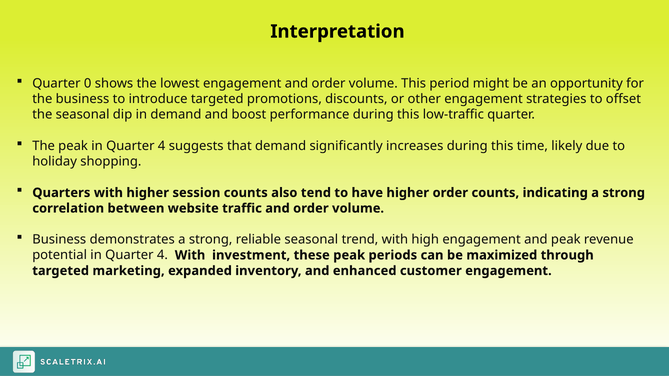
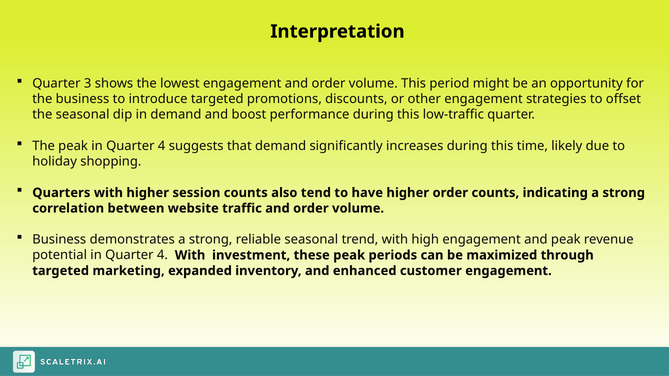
0: 0 -> 3 (88, 84)
